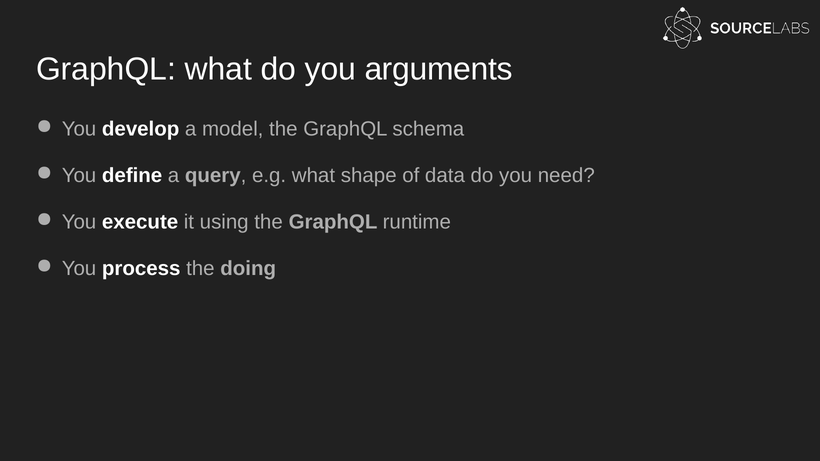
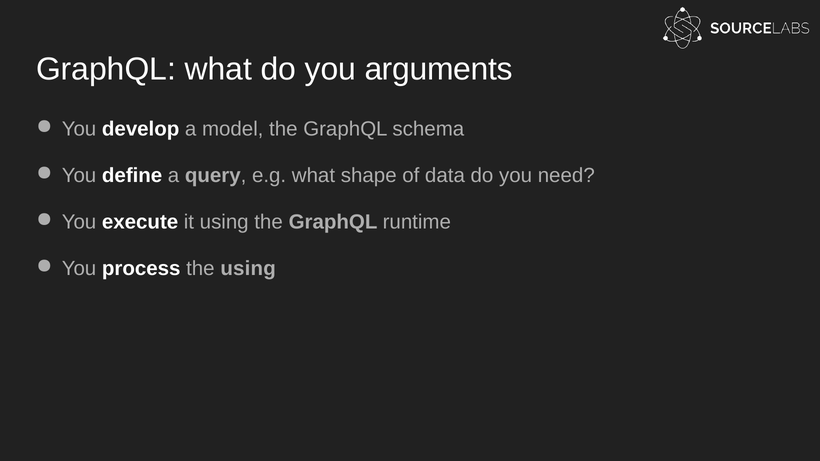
the doing: doing -> using (248, 268)
